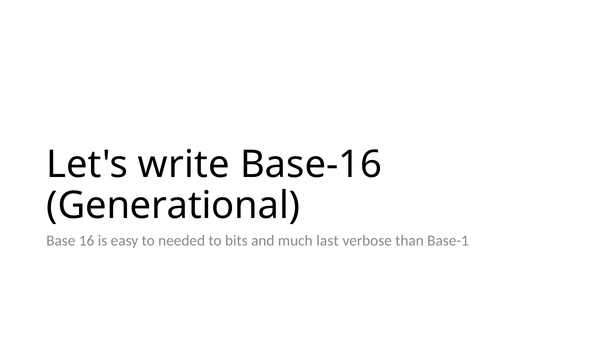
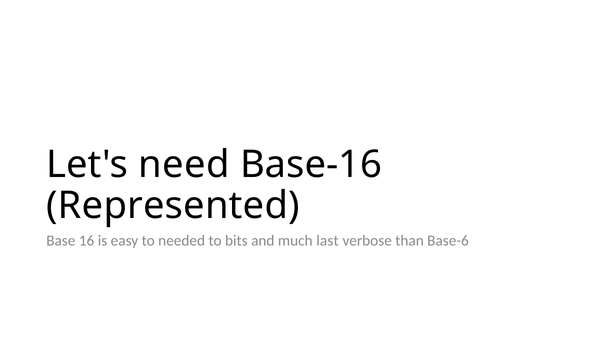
write: write -> need (184, 164)
Generational: Generational -> Represented (173, 205)
Base-1: Base-1 -> Base-6 (448, 240)
